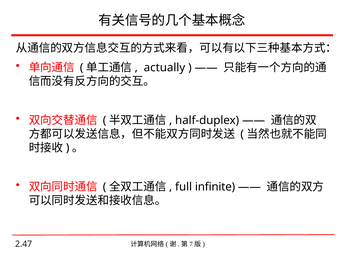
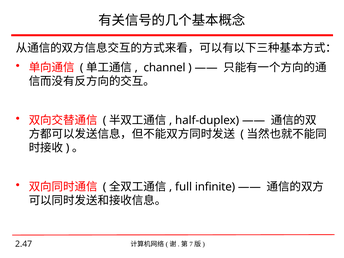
actually: actually -> channel (165, 68)
